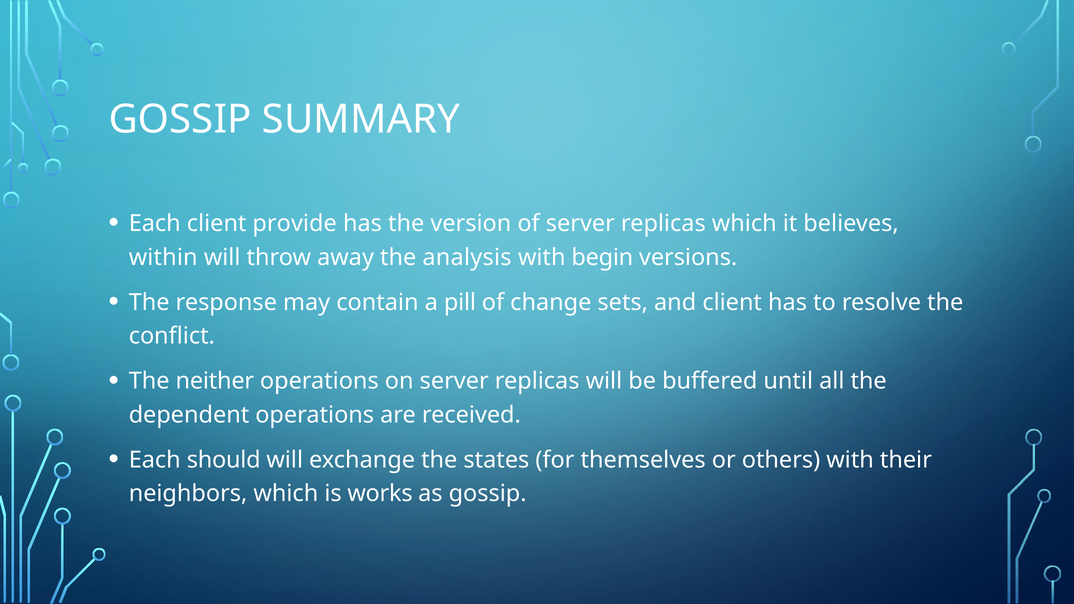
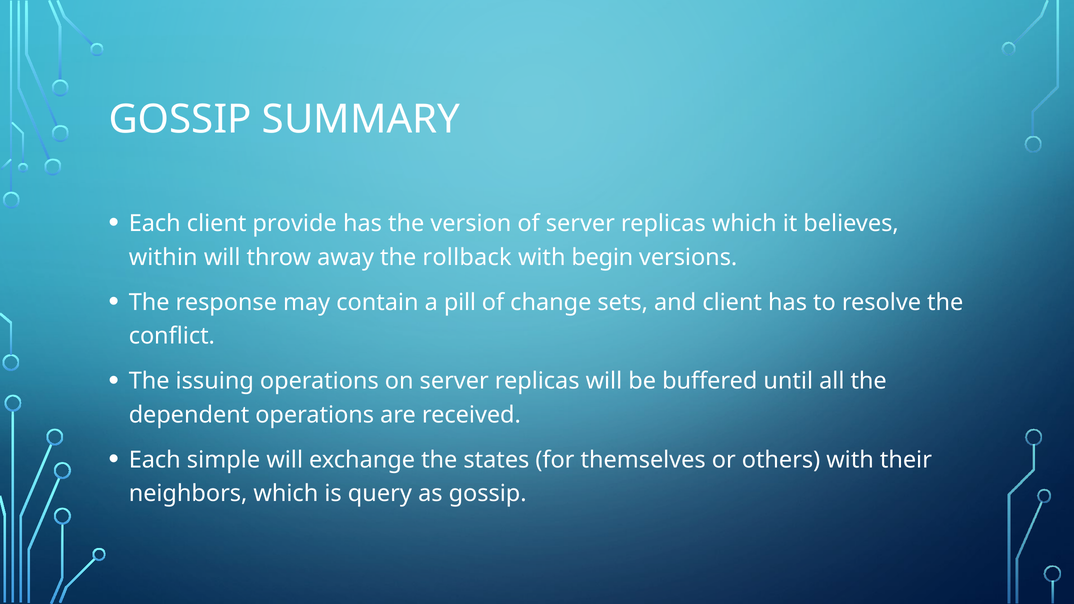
analysis: analysis -> rollback (467, 257)
neither: neither -> issuing (215, 381)
should: should -> simple (224, 460)
works: works -> query (380, 494)
